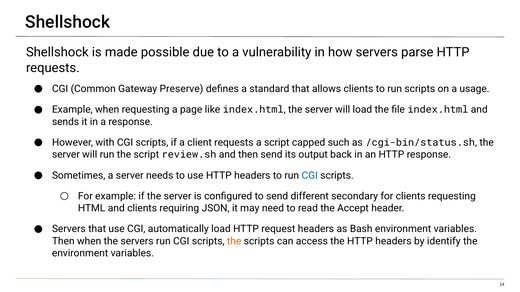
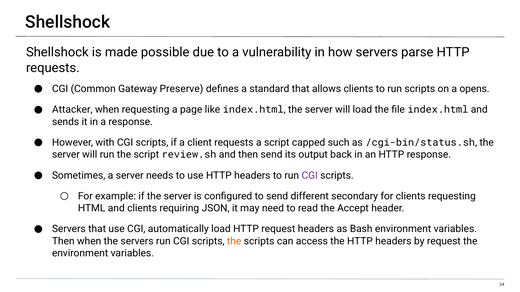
usage: usage -> opens (474, 89)
Example: Example -> Attacker (72, 110)
CGI colour: blue -> purple (310, 176)
by identify: identify -> request (444, 242)
